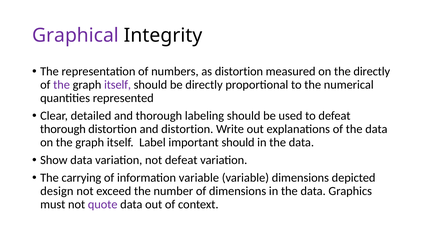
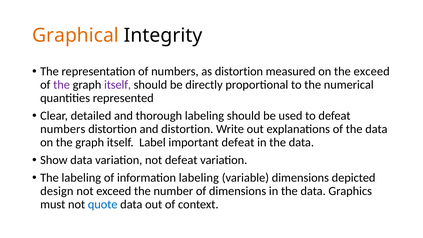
Graphical colour: purple -> orange (76, 36)
the directly: directly -> exceed (372, 71)
thorough: thorough -> numbers (63, 129)
important should: should -> defeat (238, 142)
The carrying: carrying -> labeling (81, 178)
information variable: variable -> labeling (199, 178)
quote colour: purple -> blue (103, 204)
